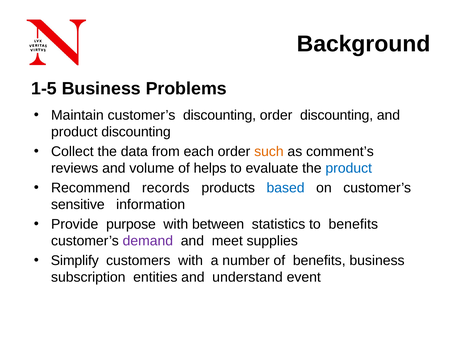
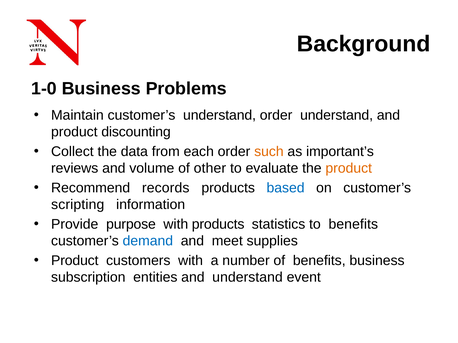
1-5: 1-5 -> 1-0 (44, 89)
customer’s discounting: discounting -> understand (220, 115)
order discounting: discounting -> understand (337, 115)
comment’s: comment’s -> important’s (340, 152)
helps: helps -> other (210, 169)
product colour: blue -> orange (349, 169)
sensitive: sensitive -> scripting (78, 205)
with between: between -> products (218, 224)
demand colour: purple -> blue (148, 241)
Simplify: Simplify -> Product (75, 261)
